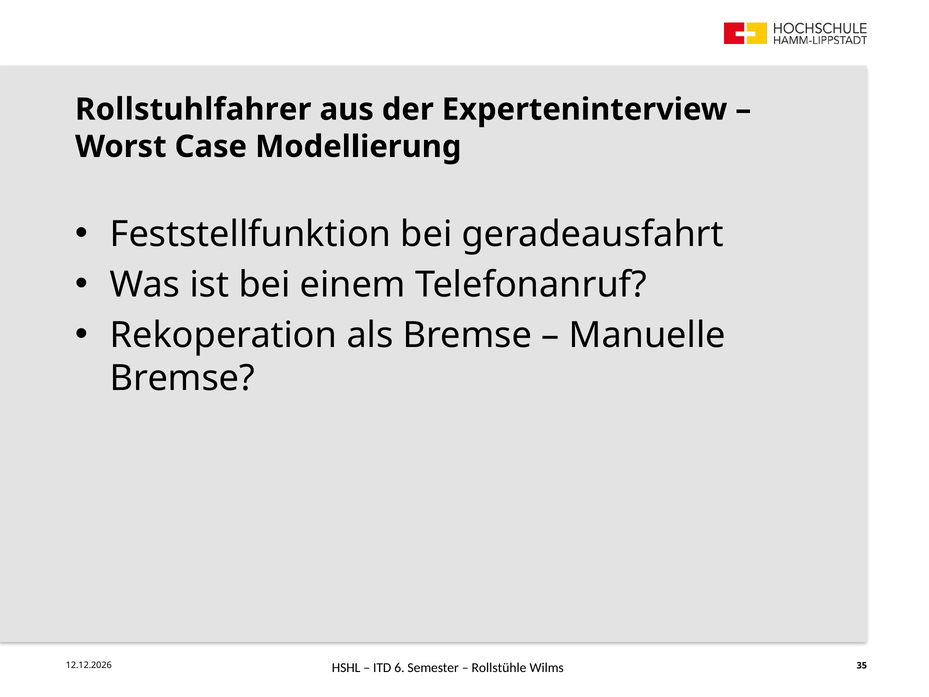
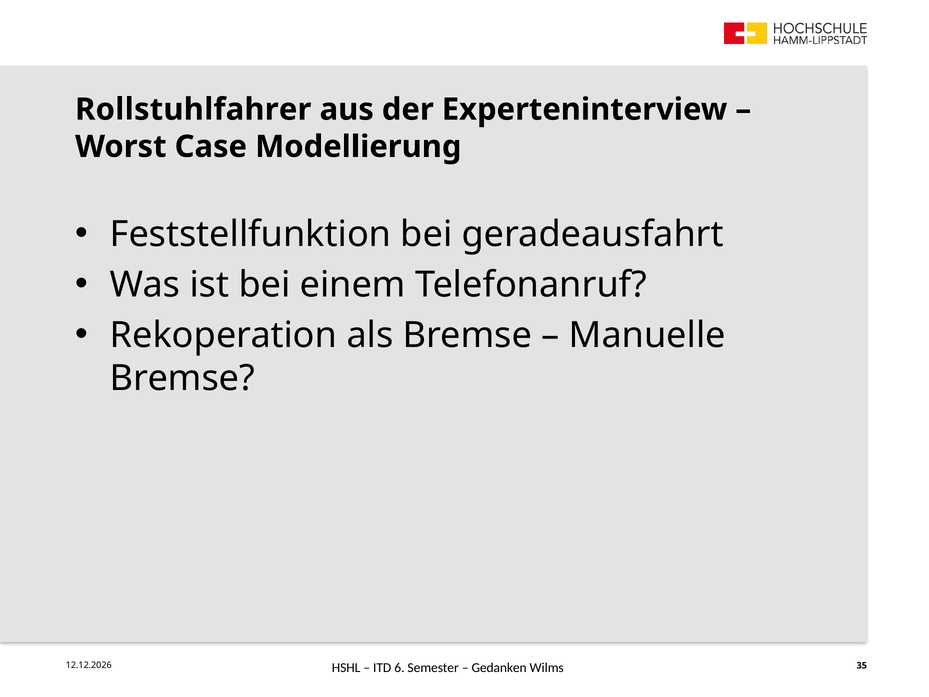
Rollstühle: Rollstühle -> Gedanken (499, 668)
